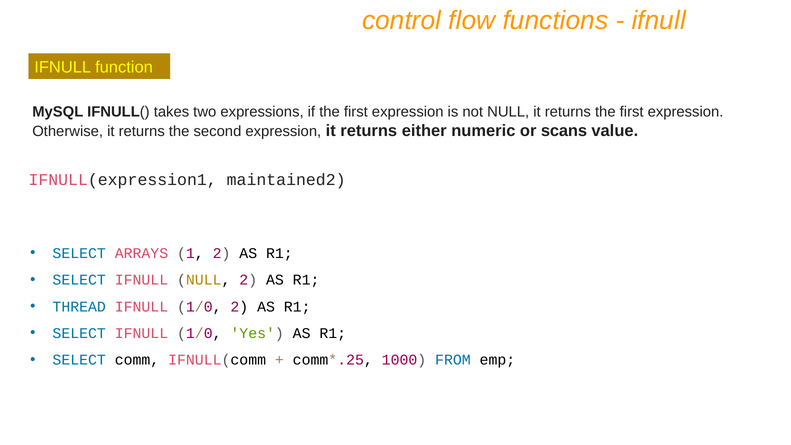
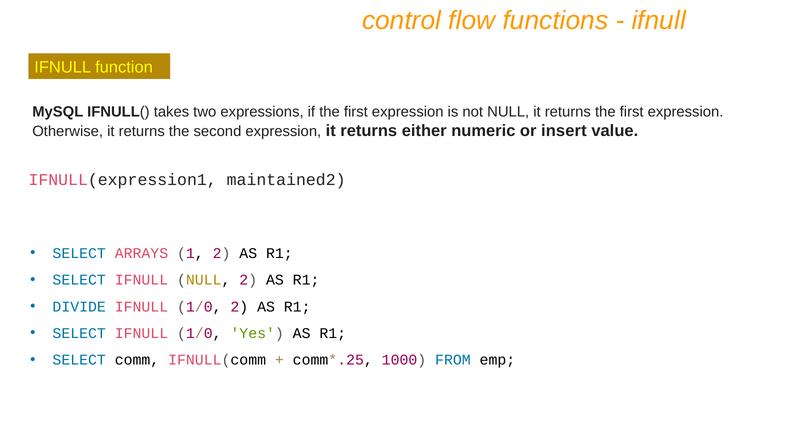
scans: scans -> insert (564, 131)
THREAD: THREAD -> DIVIDE (79, 307)
